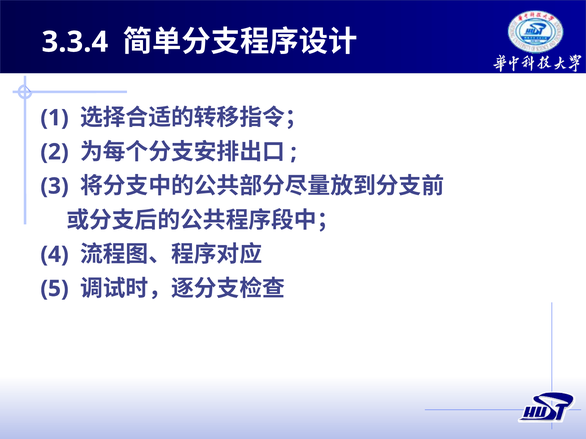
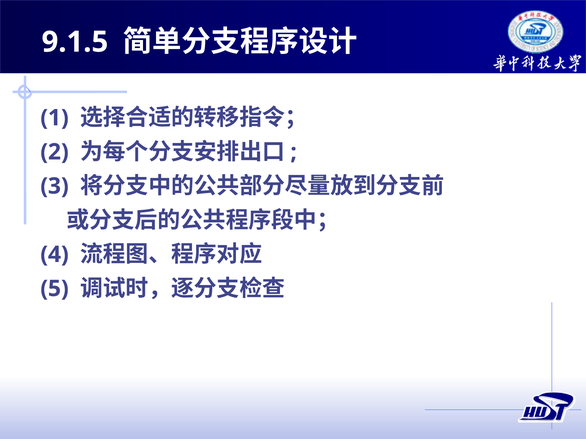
3.3.4: 3.3.4 -> 9.1.5 (75, 42)
